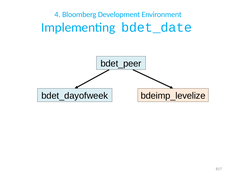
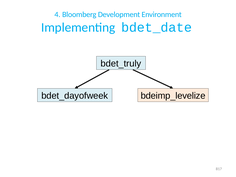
bdet_peer: bdet_peer -> bdet_truly (121, 64)
